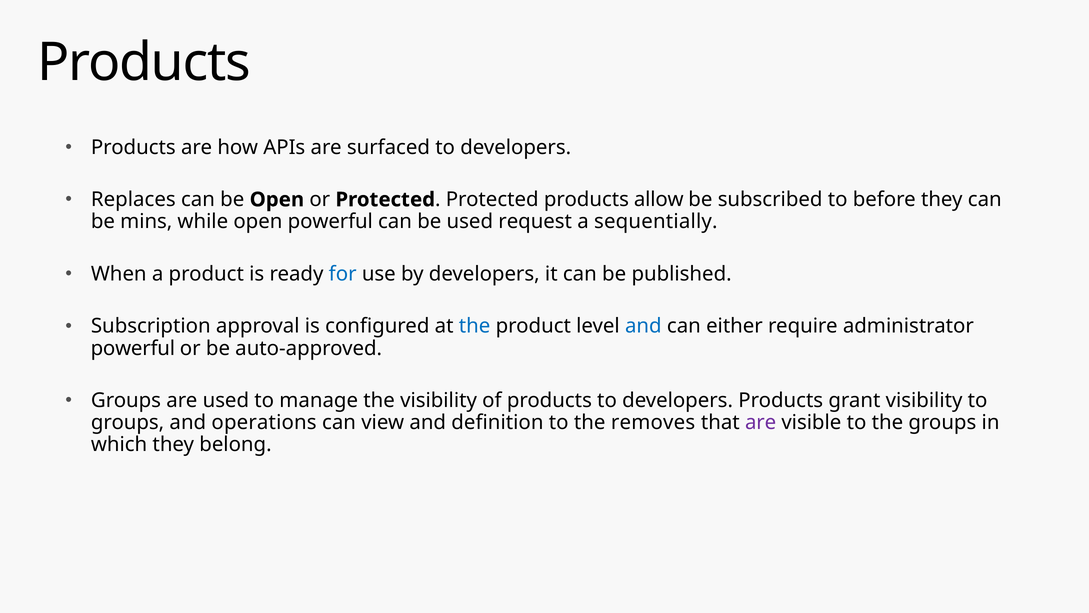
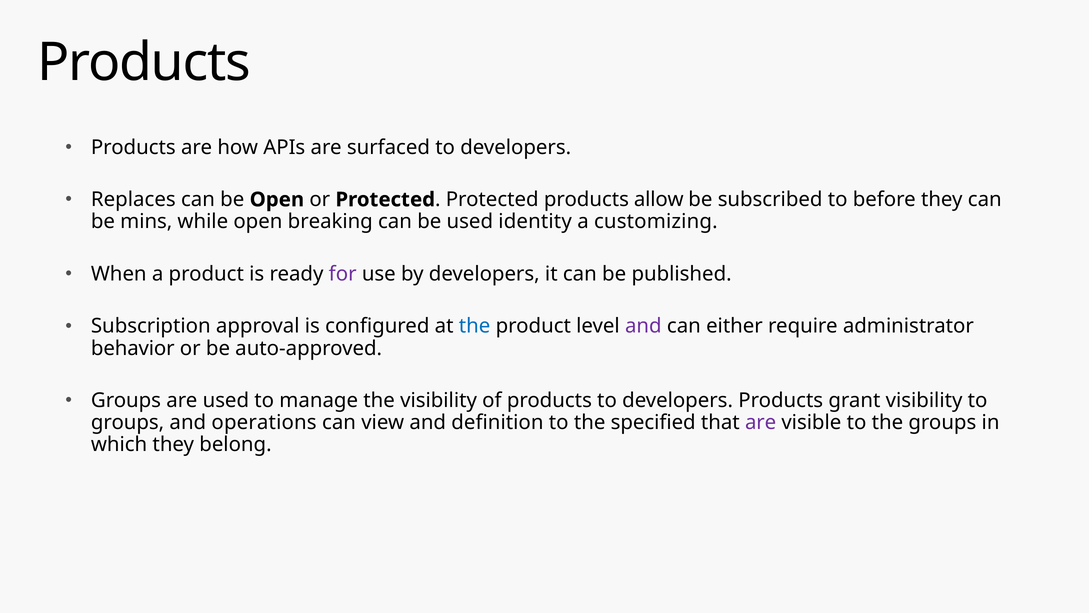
open powerful: powerful -> breaking (330, 221)
request: request -> identity (535, 221)
sequentially: sequentially -> customizing (656, 221)
for colour: blue -> purple (343, 274)
and colour: blue -> purple (643, 326)
powerful: powerful -> behavior (133, 348)
removes: removes -> specified (653, 422)
